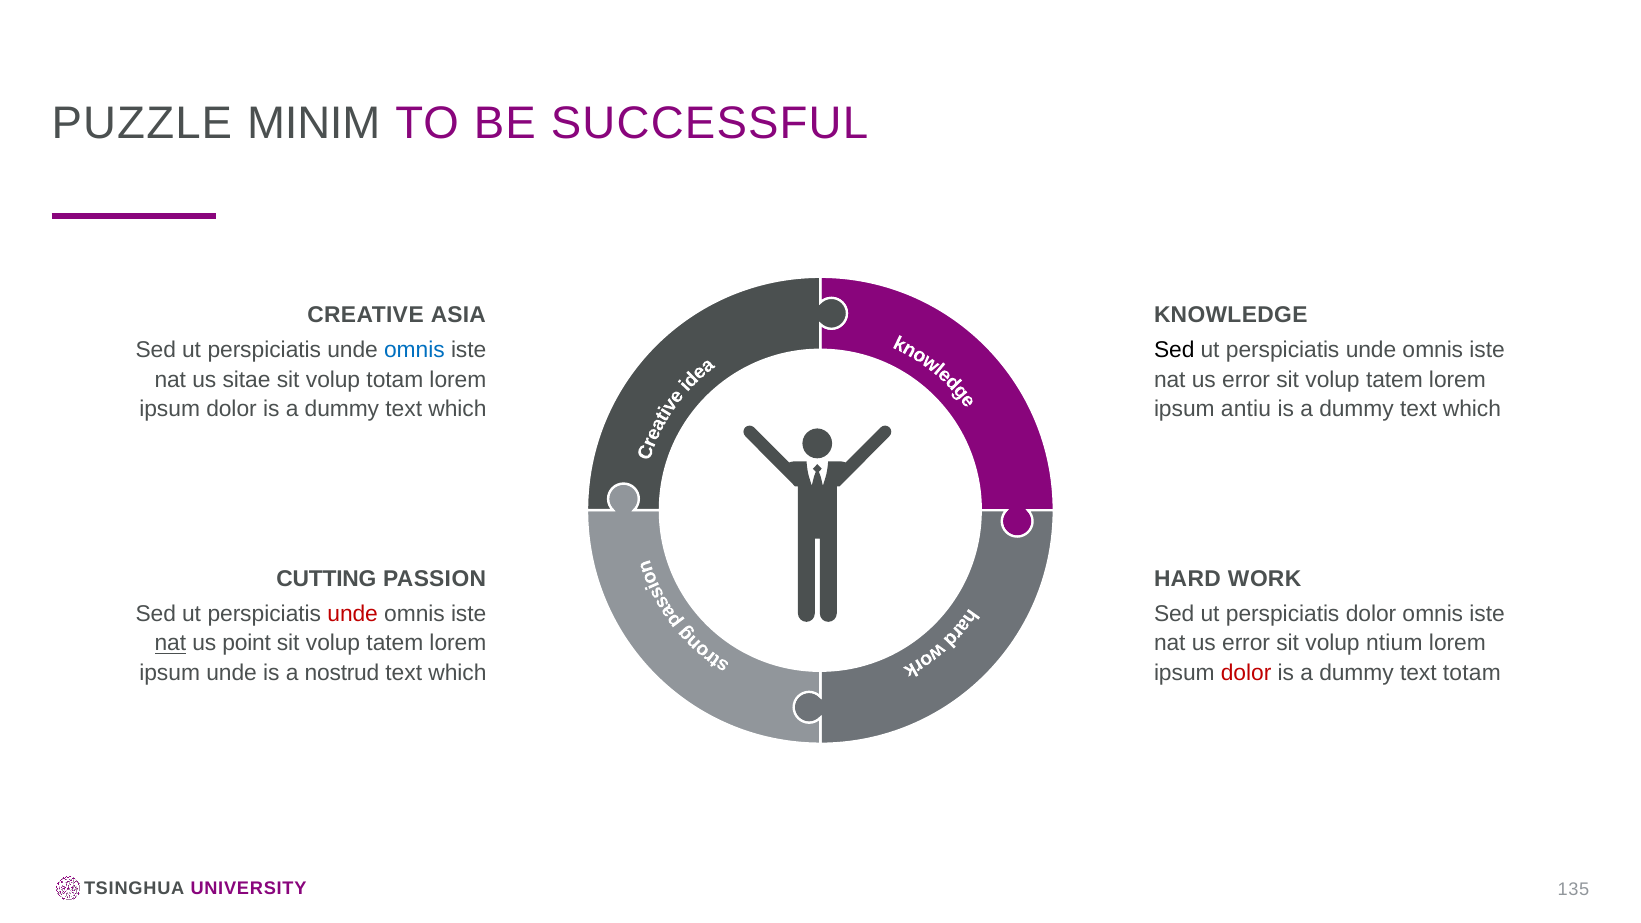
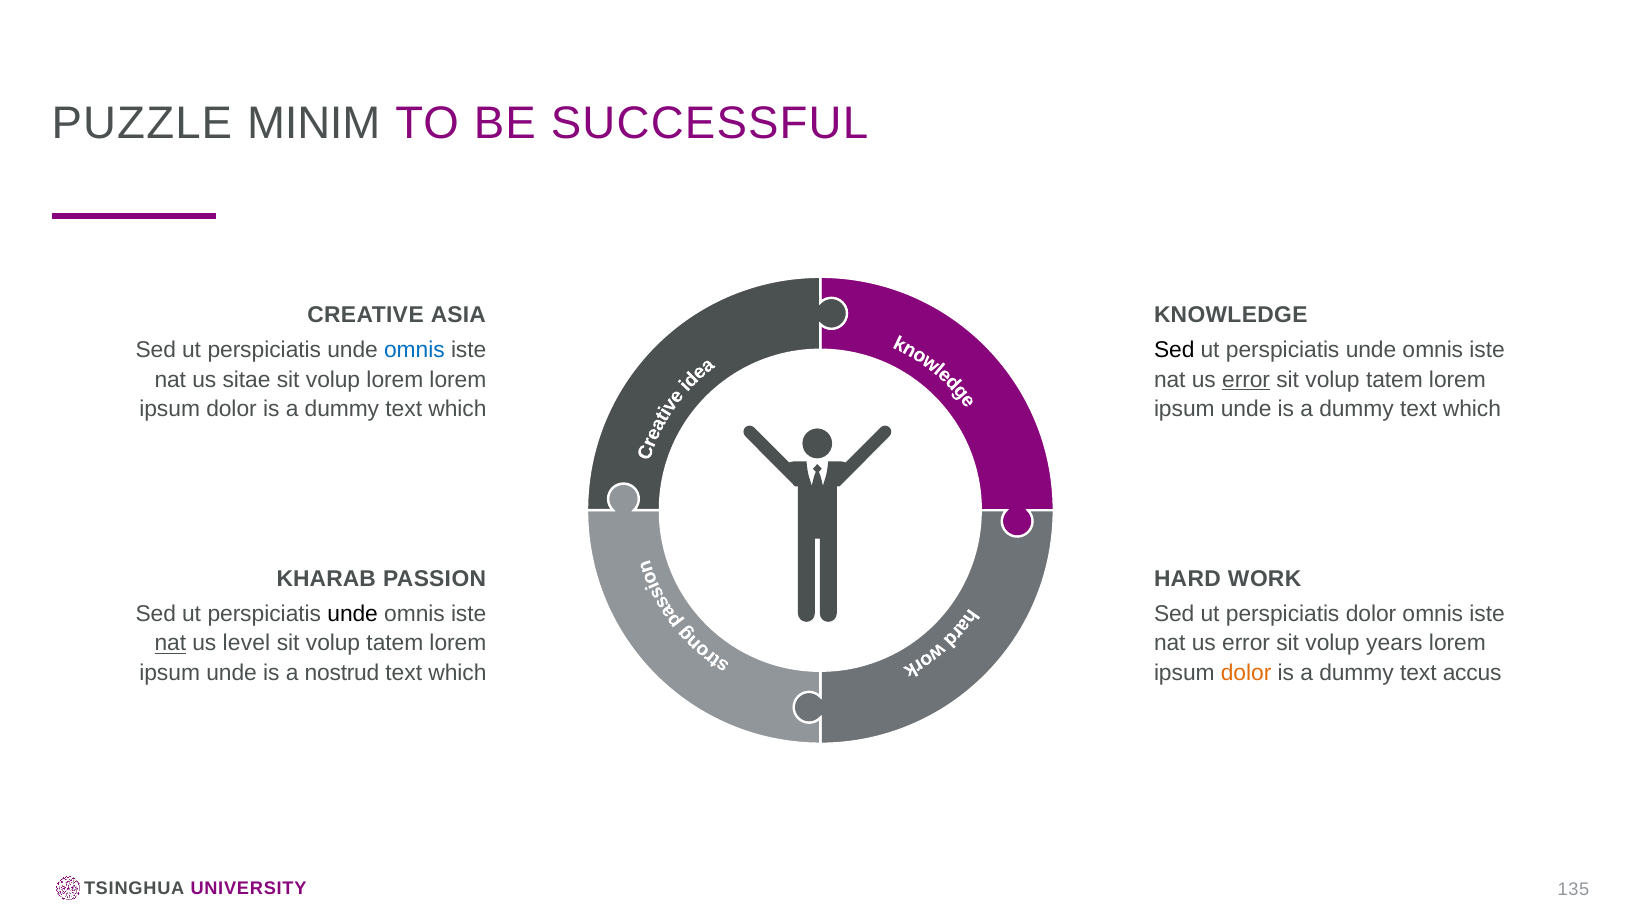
volup totam: totam -> lorem (395, 380)
error underline: none -> present (1246, 380)
antiu: antiu -> unde (1246, 410)
CUTTING: CUTTING -> KHARAB (326, 579)
unde colour: red -> black (353, 614)
point: point -> level (246, 644)
ntium: ntium -> years (1394, 644)
dolor colour: red -> orange (1246, 673)
text totam: totam -> accus (1472, 673)
